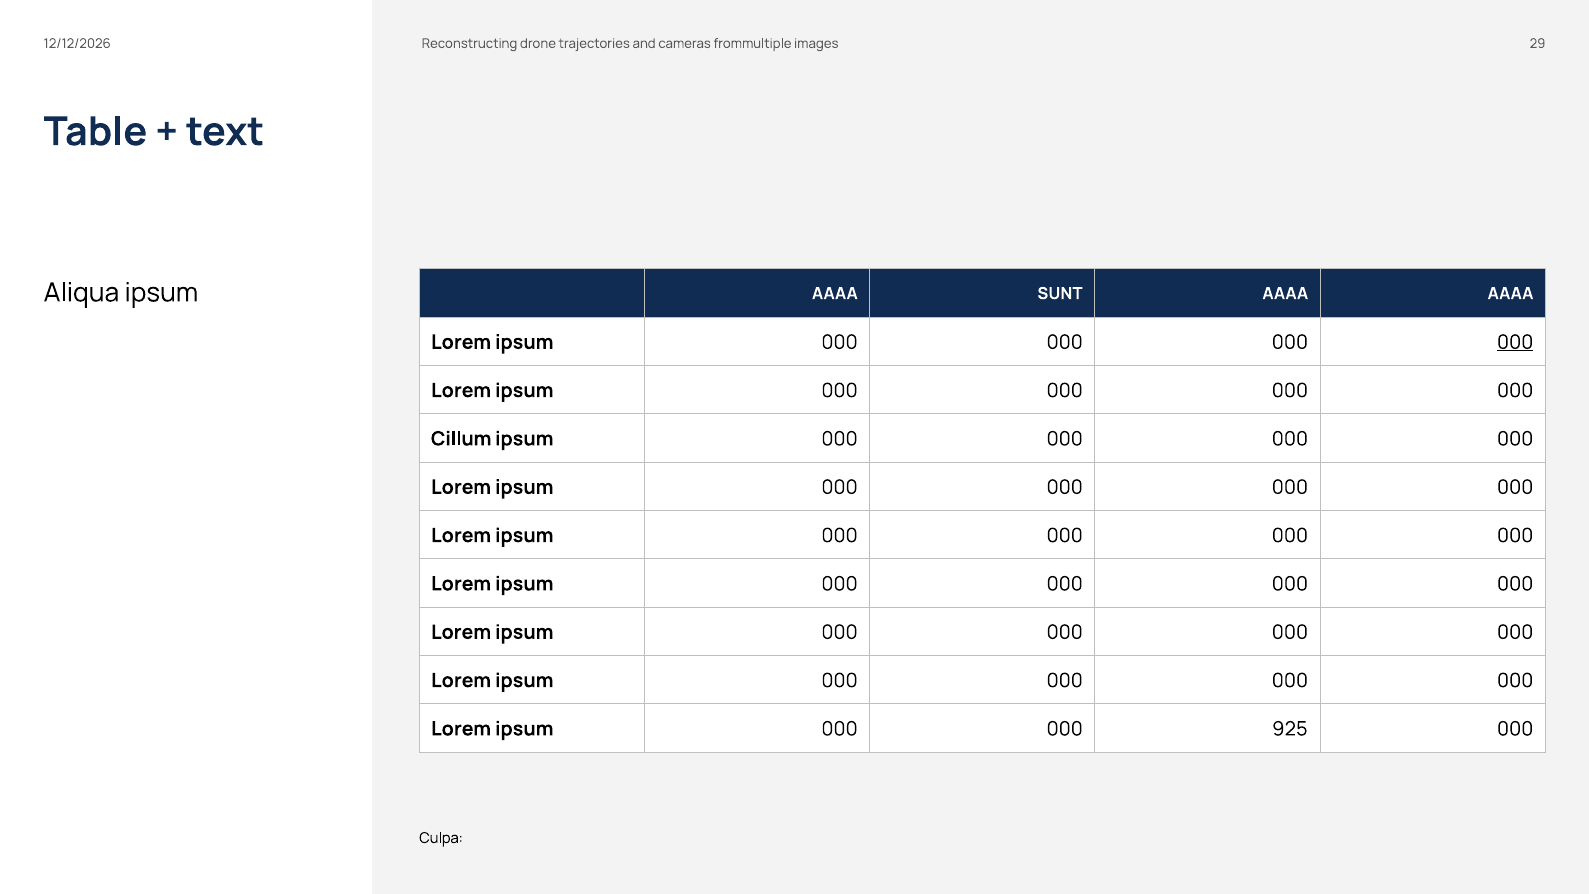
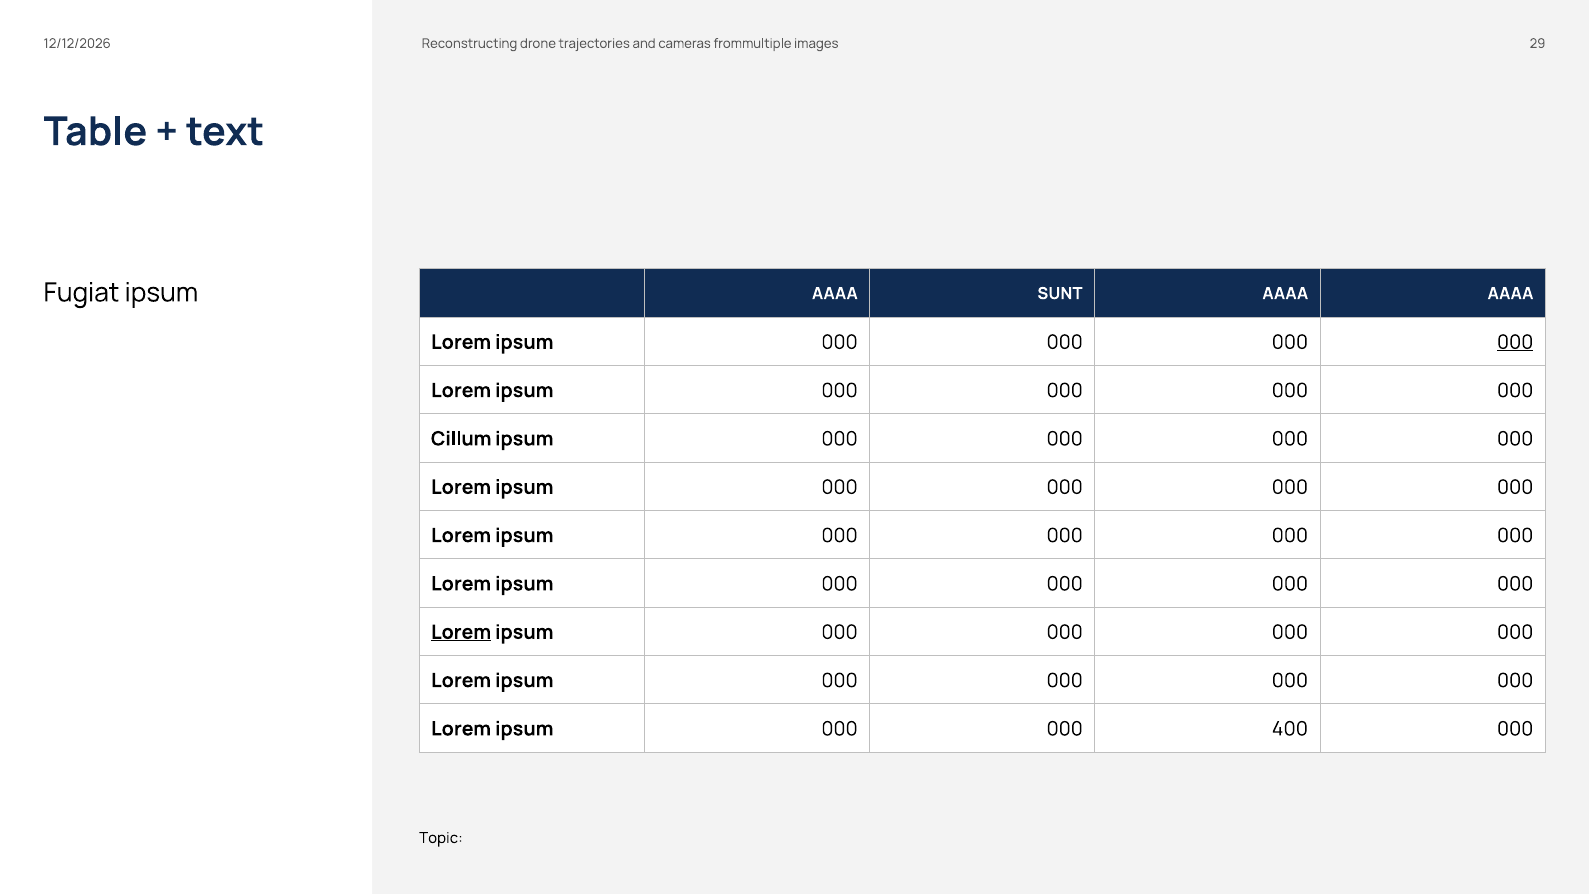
Aliqua: Aliqua -> Fugiat (82, 293)
Lorem underline: none -> present (461, 632)
925: 925 -> 400 (1290, 729)
Culpa: Culpa -> Topic (441, 838)
